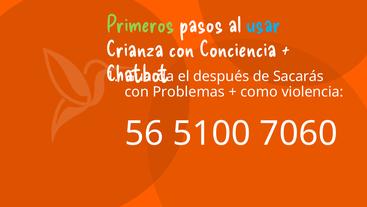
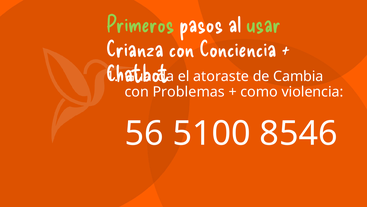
usar colour: light blue -> light green (263, 25)
después: después -> atoraste (221, 76)
Sacarás: Sacarás -> Cambia (298, 76)
7060: 7060 -> 8546 (299, 133)
